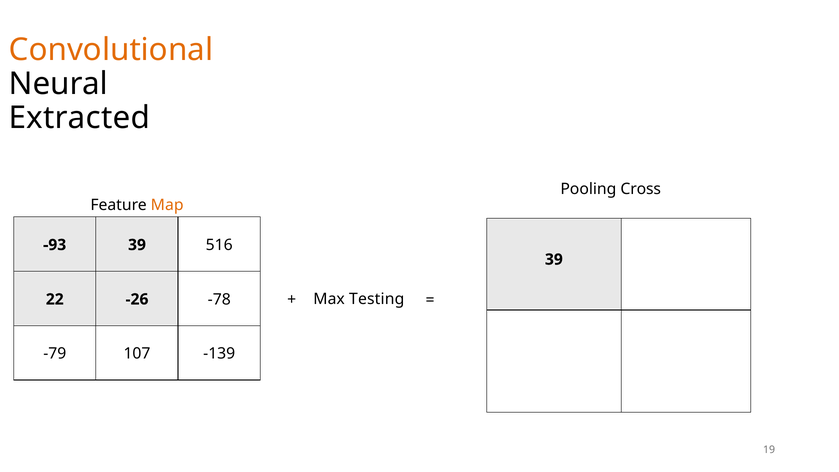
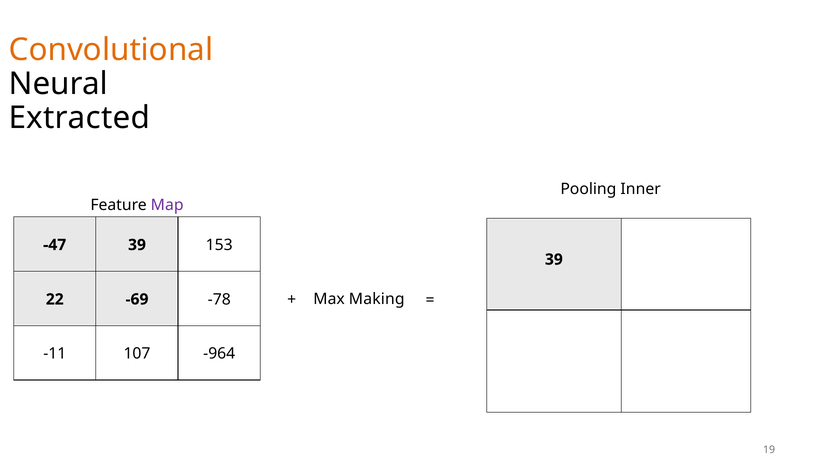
Cross: Cross -> Inner (641, 189)
Map colour: orange -> purple (167, 205)
-93: -93 -> -47 (55, 245)
516: 516 -> 153 (219, 245)
Testing: Testing -> Making (377, 299)
-26: -26 -> -69 (137, 299)
-79: -79 -> -11 (55, 354)
-139: -139 -> -964 (219, 354)
